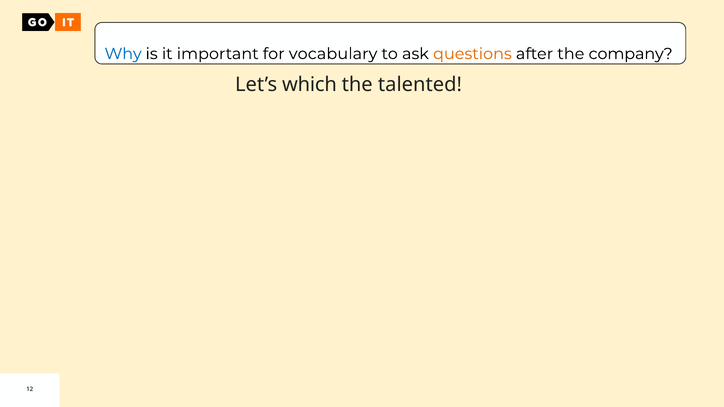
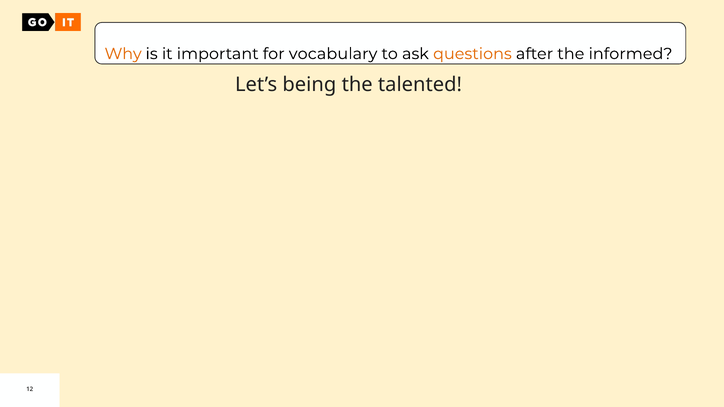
Why colour: blue -> orange (123, 54)
company: company -> informed (631, 54)
which: which -> being (309, 85)
